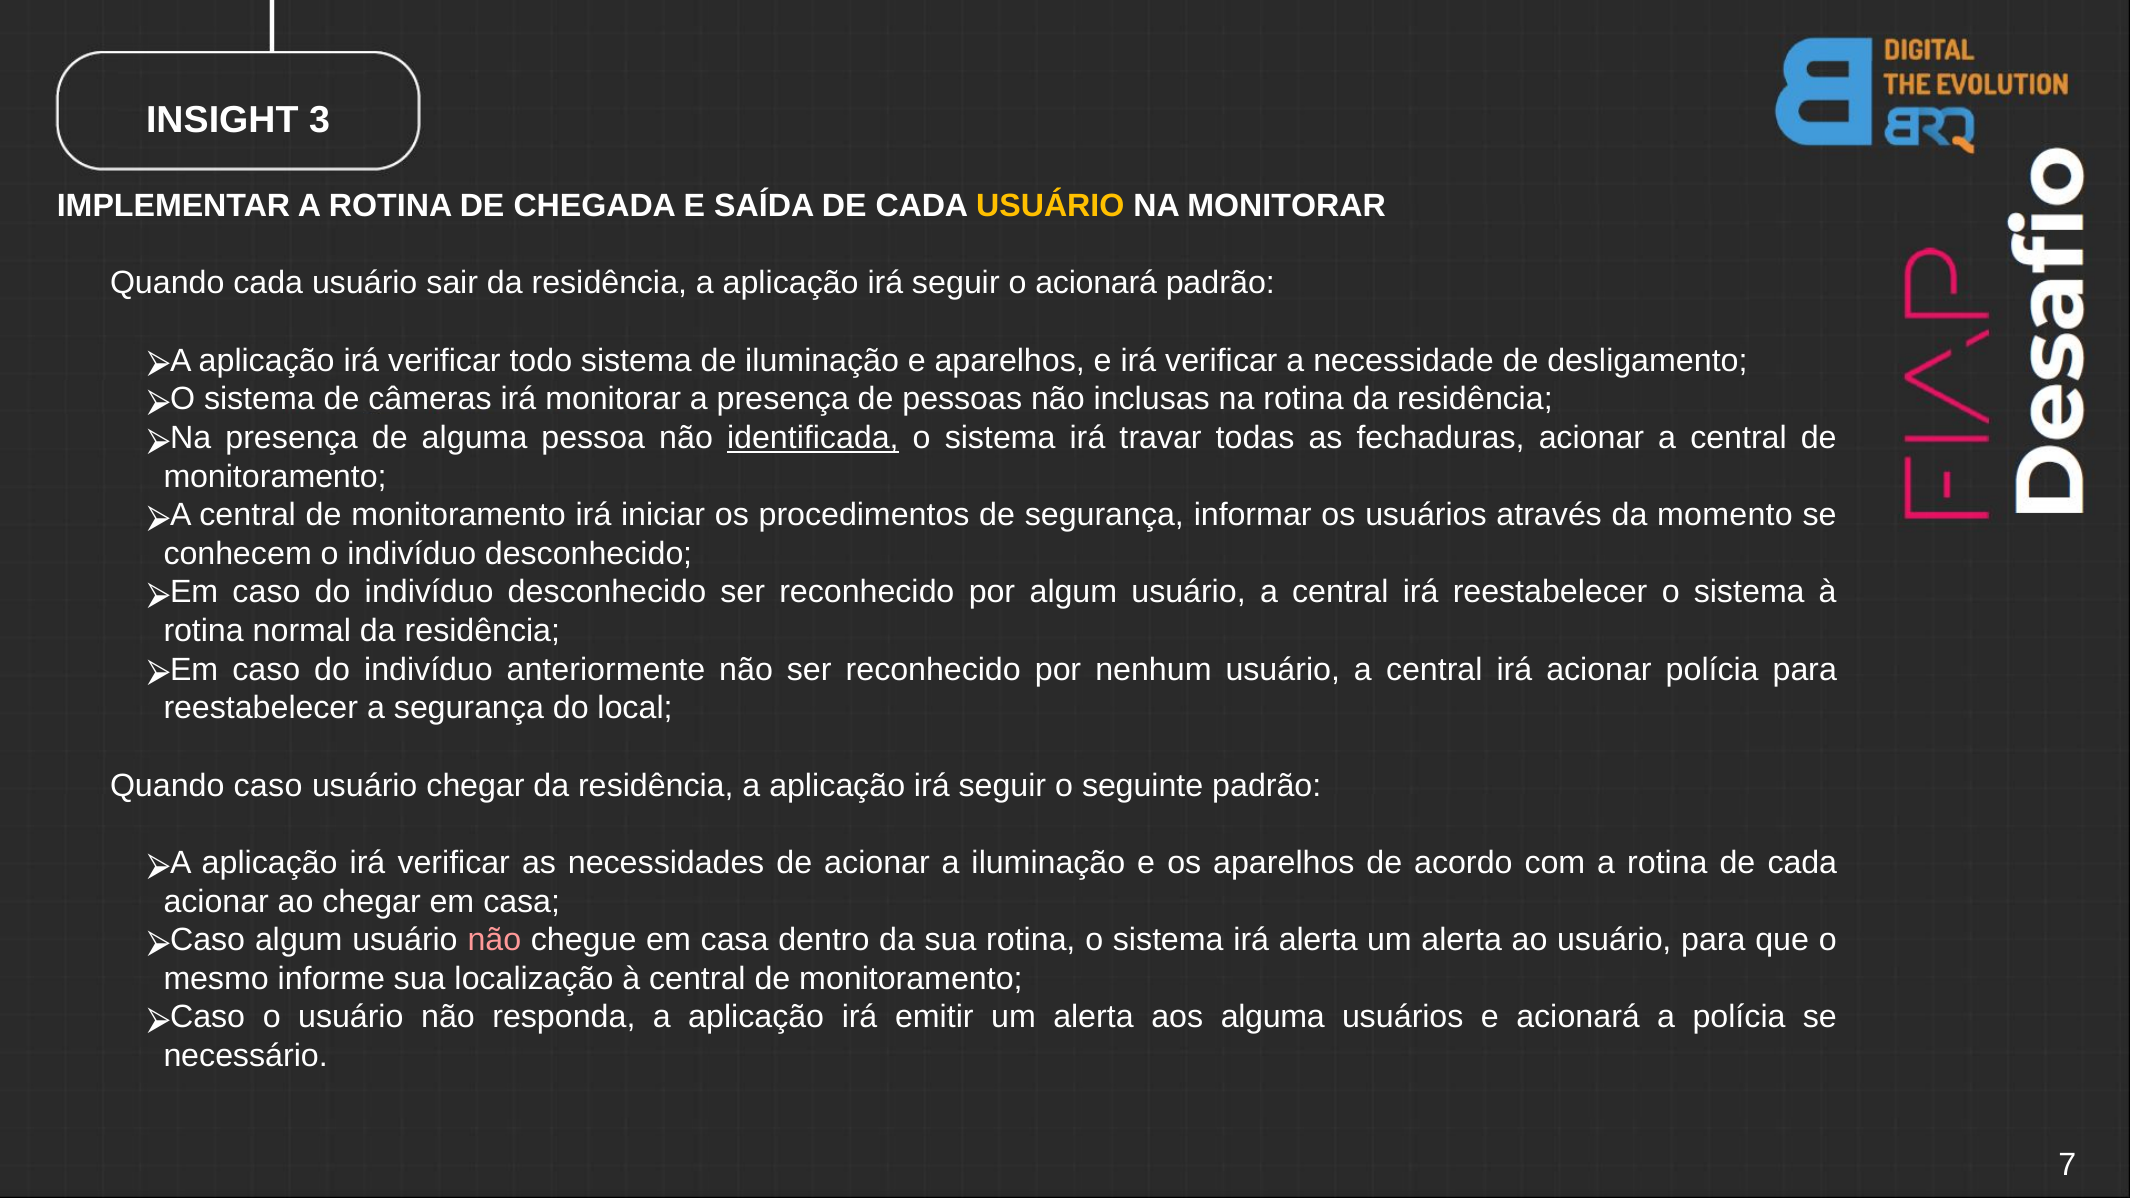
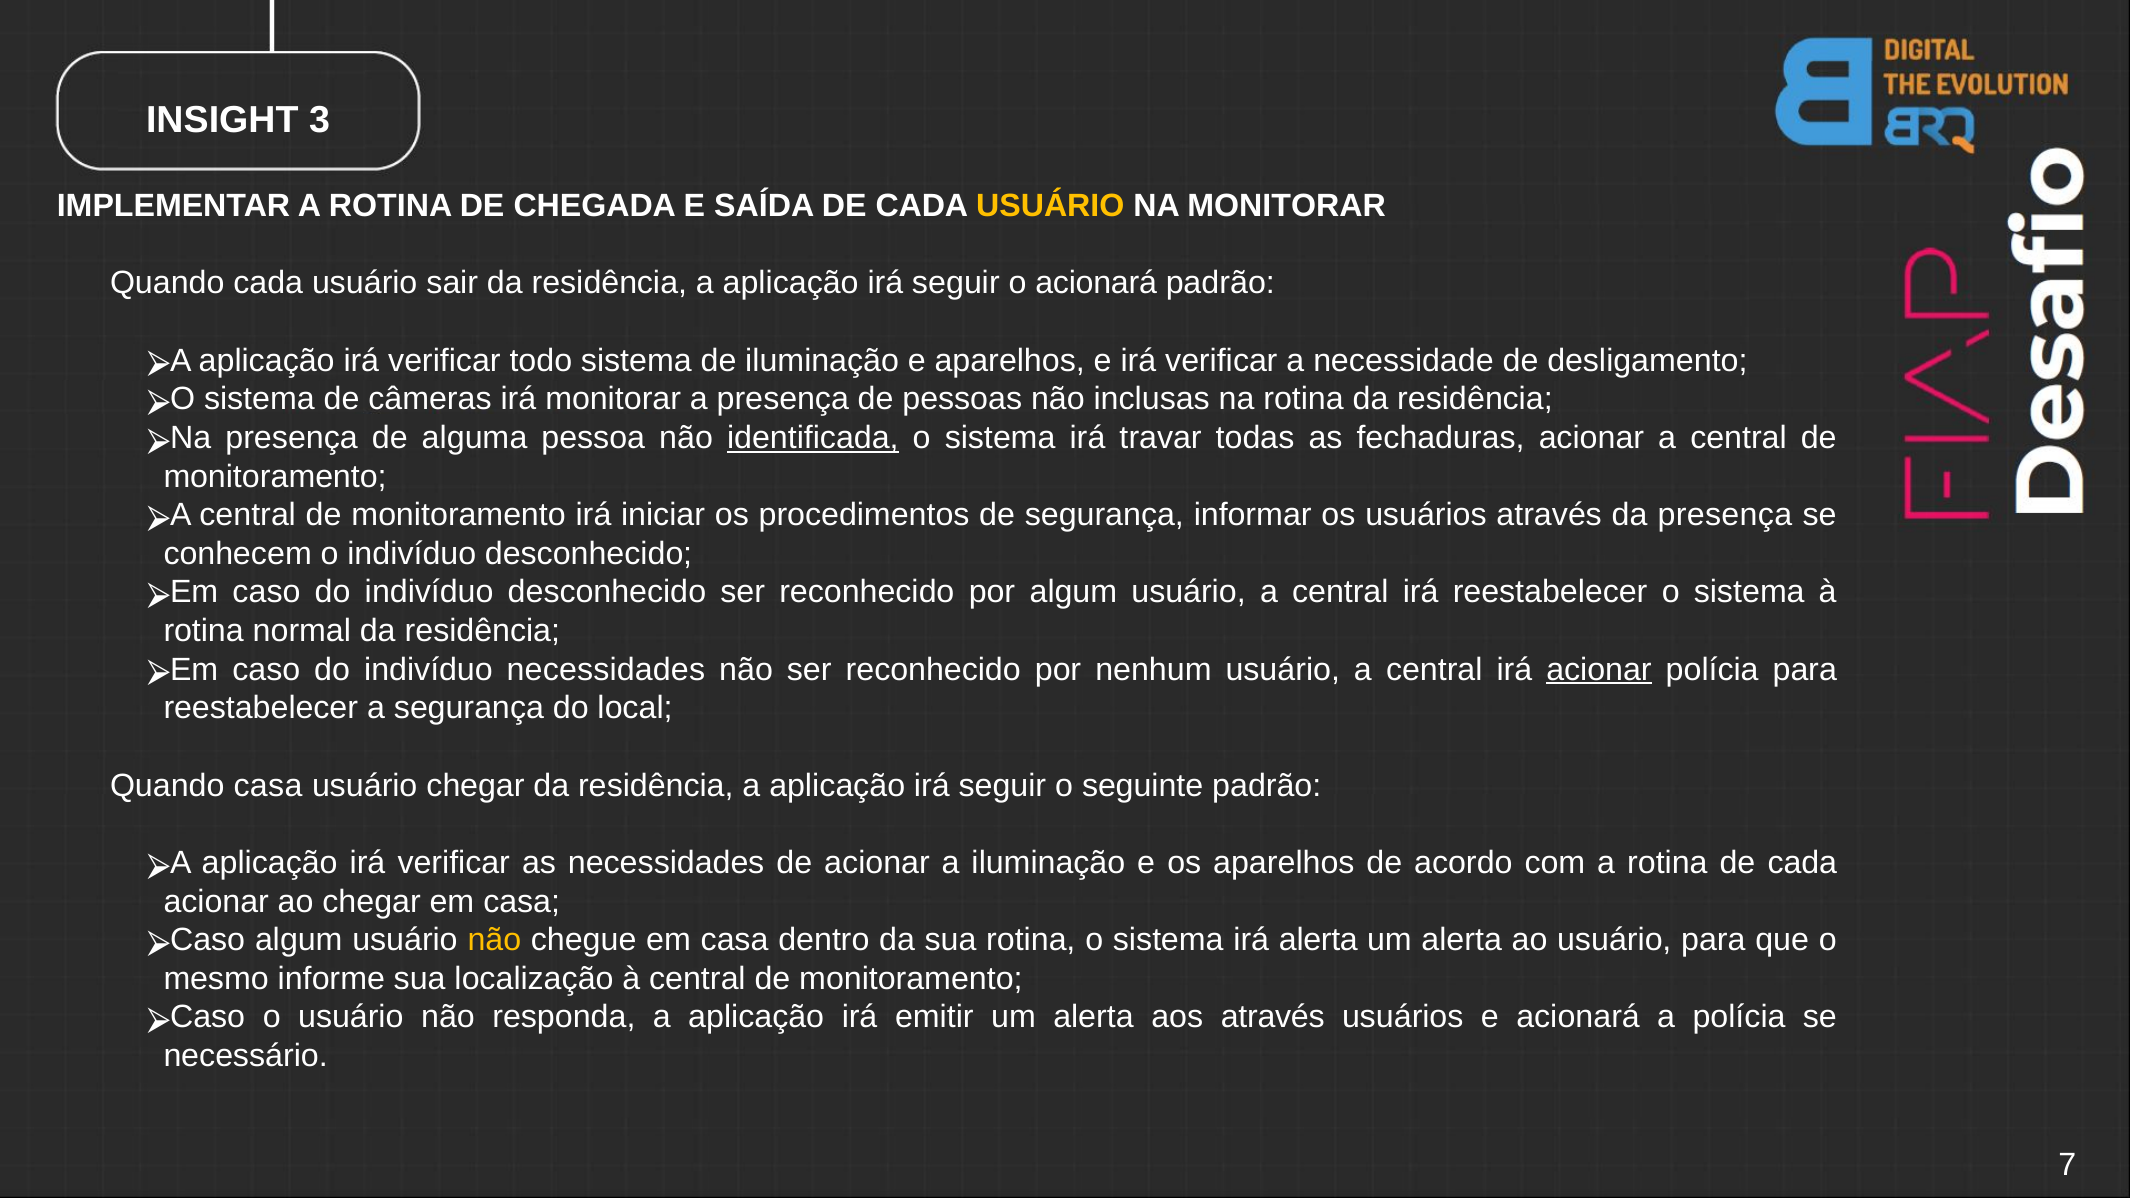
da momento: momento -> presença (1725, 515)
indivíduo anteriormente: anteriormente -> necessidades (606, 670)
acionar underline: none -> present (1599, 670)
Quando caso: caso -> casa (268, 786)
não colour: pink -> yellow (494, 940)
aos alguma: alguma -> através (1273, 1017)
